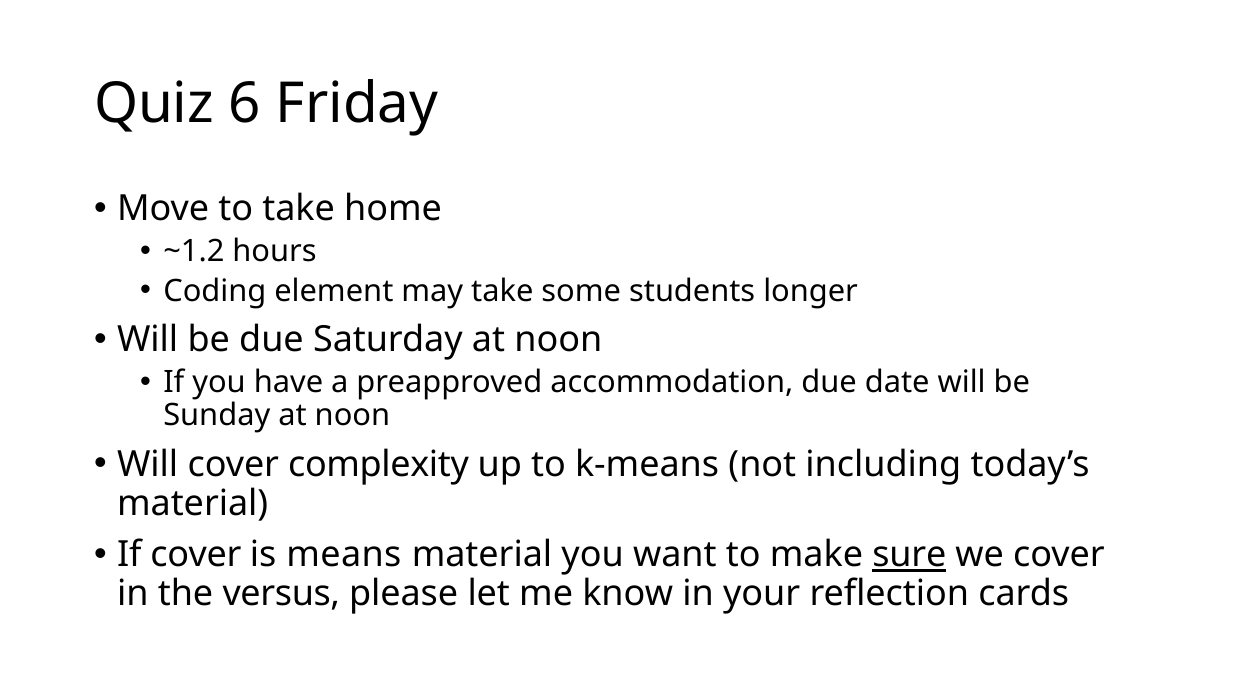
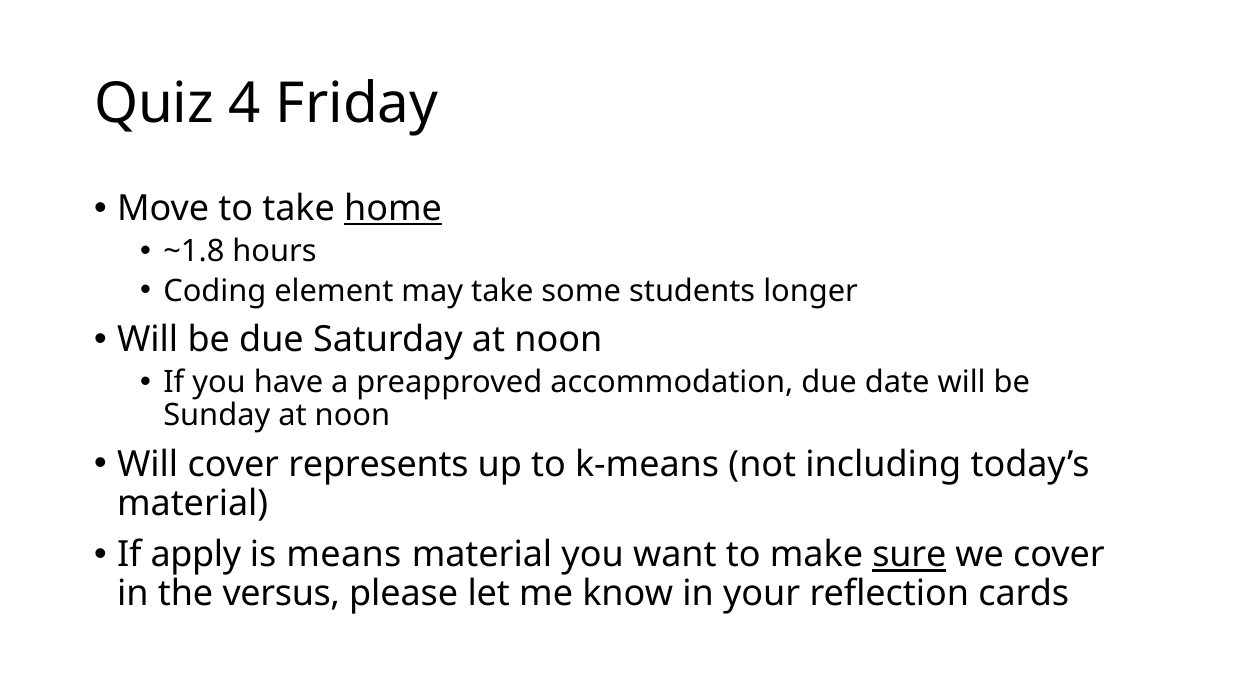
6: 6 -> 4 (245, 104)
home underline: none -> present (393, 208)
~1.2: ~1.2 -> ~1.8 (194, 251)
complexity: complexity -> represents (378, 464)
If cover: cover -> apply (196, 555)
